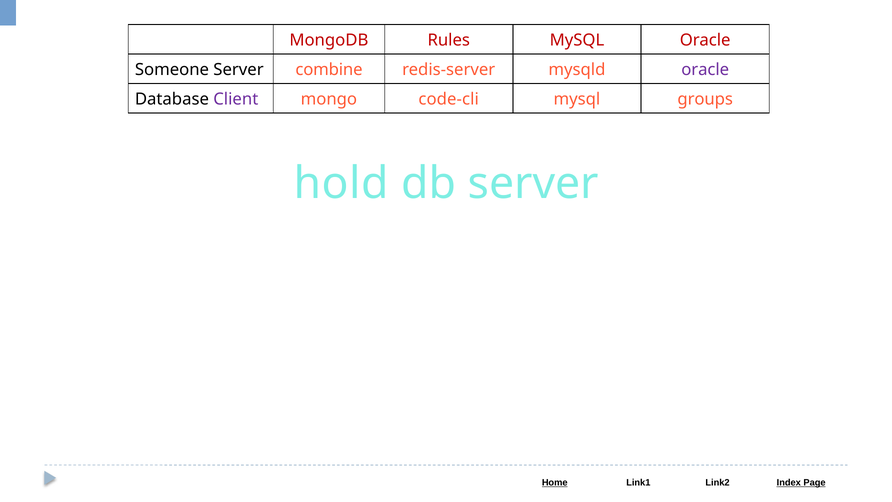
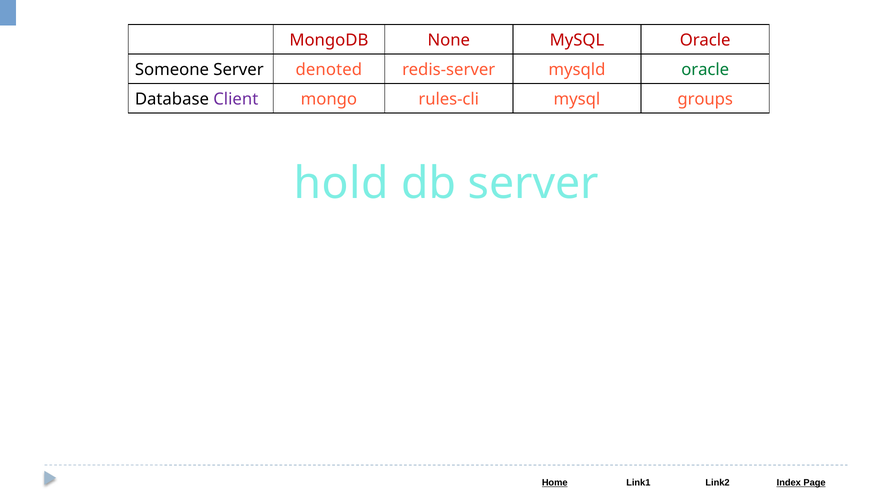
Rules: Rules -> None (449, 40)
combine: combine -> denoted (329, 70)
oracle colour: purple -> green (705, 70)
code-cli: code-cli -> rules-cli (449, 99)
